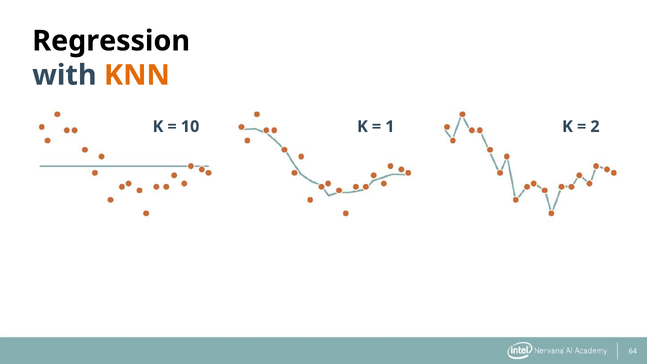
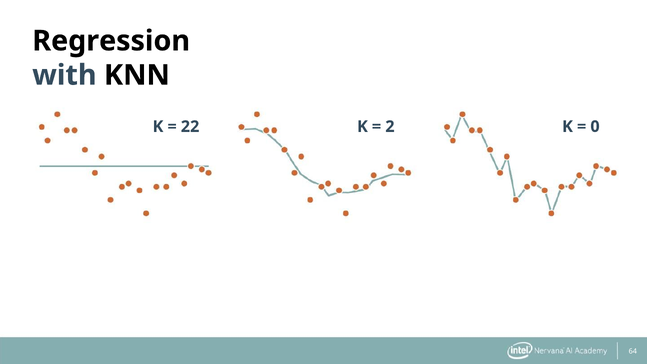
KNN colour: orange -> black (137, 75)
10: 10 -> 22 (190, 127)
1: 1 -> 2 (390, 127)
2: 2 -> 0 (595, 127)
